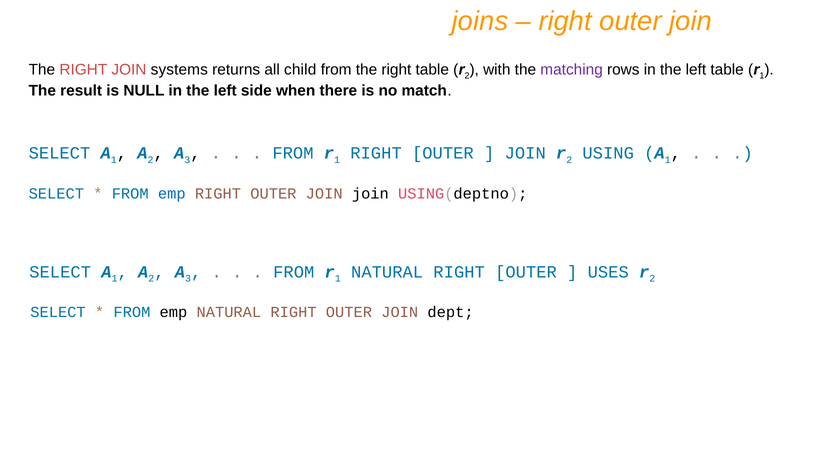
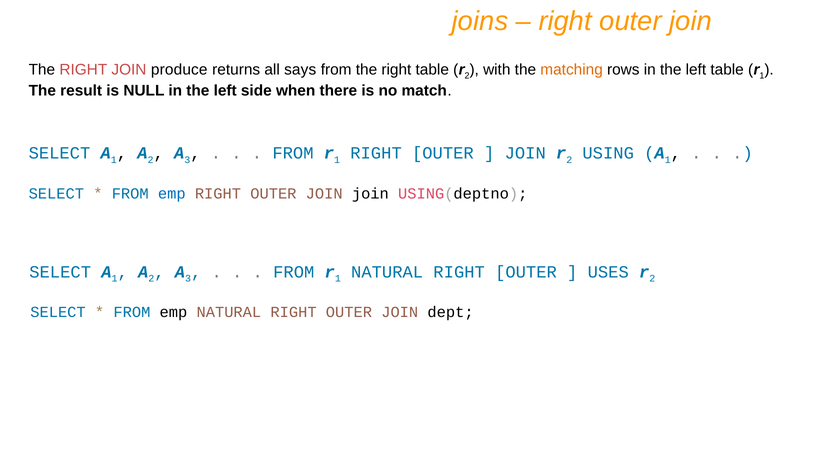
systems: systems -> produce (179, 70)
child: child -> says (300, 70)
matching colour: purple -> orange (572, 70)
